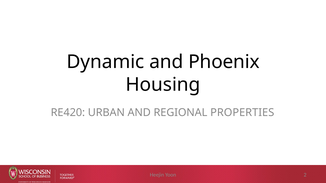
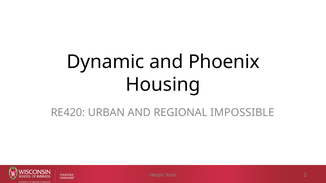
PROPERTIES: PROPERTIES -> IMPOSSIBLE (242, 113)
